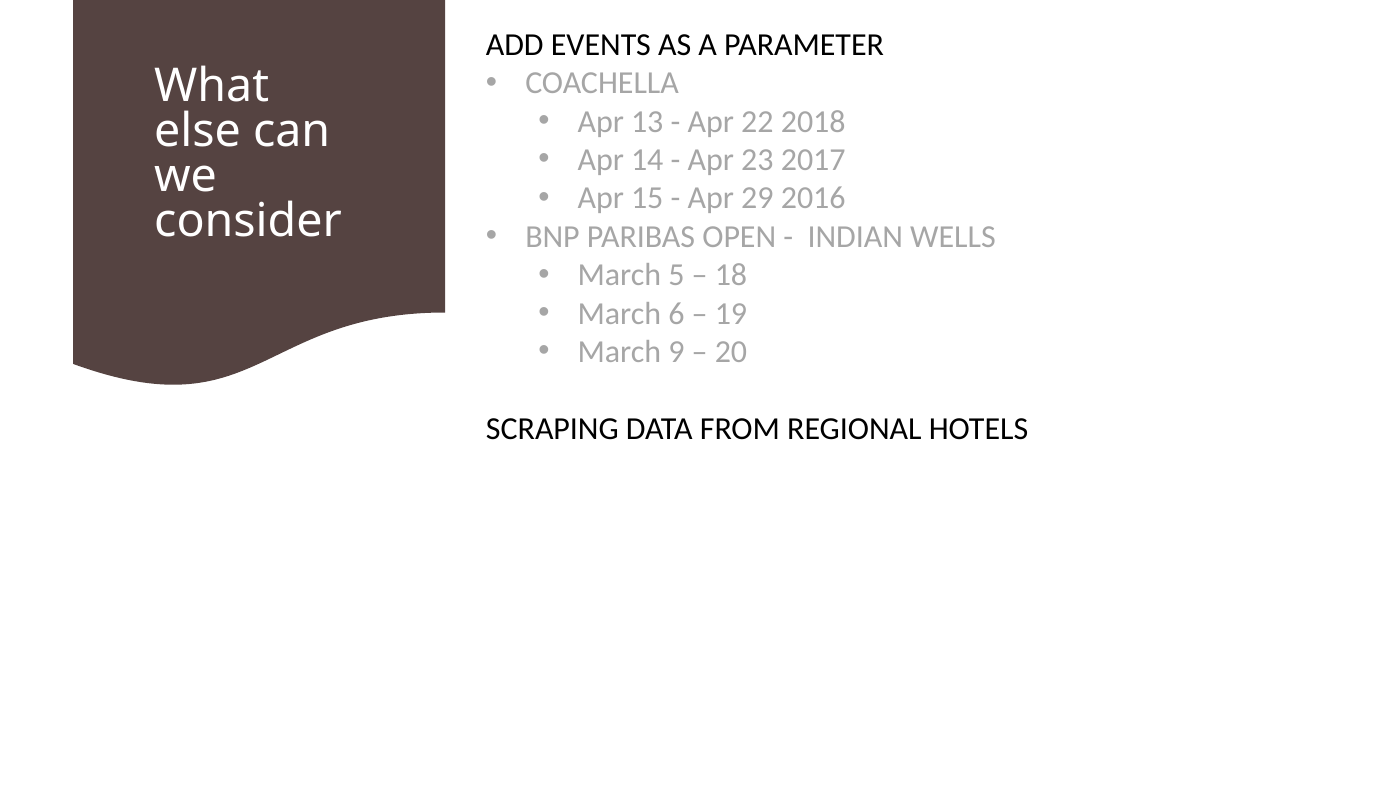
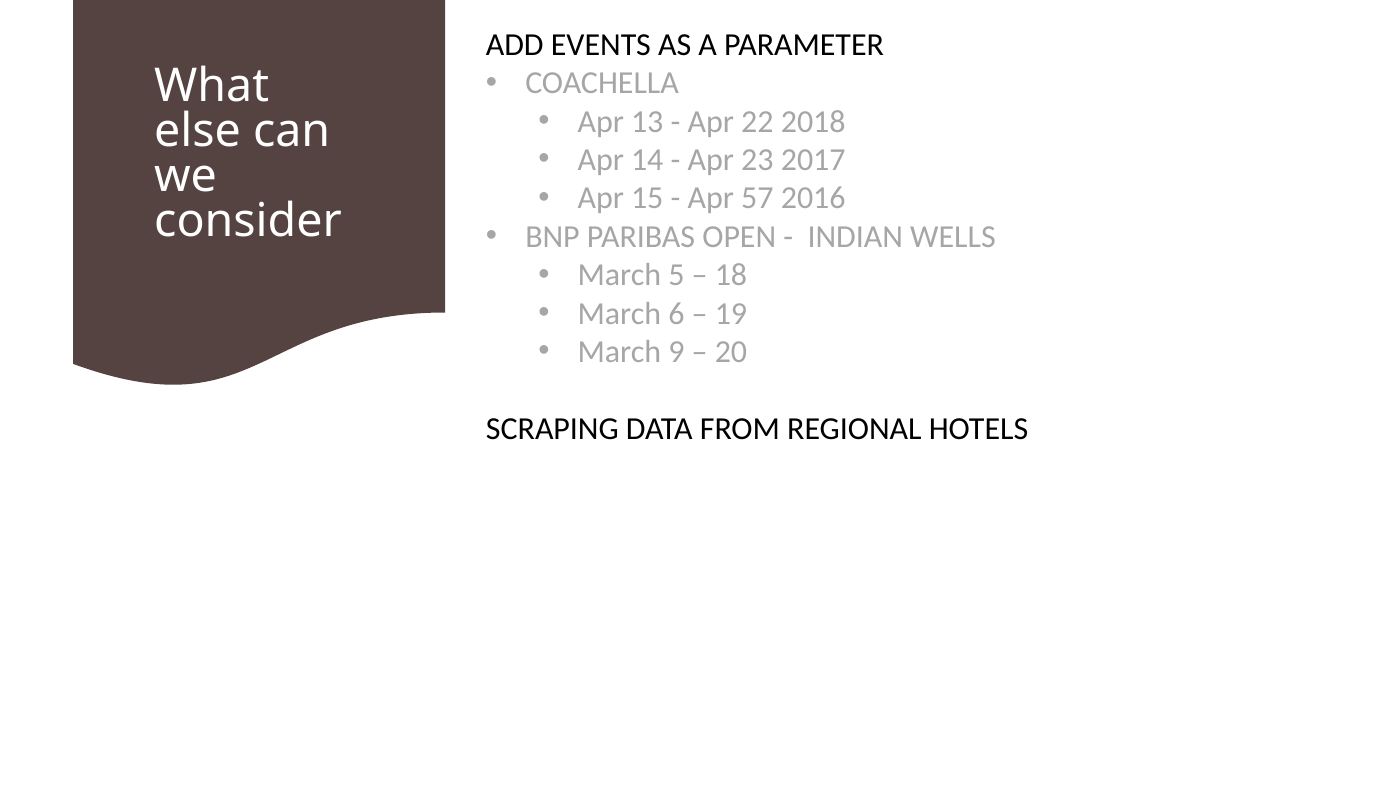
29: 29 -> 57 (757, 198)
